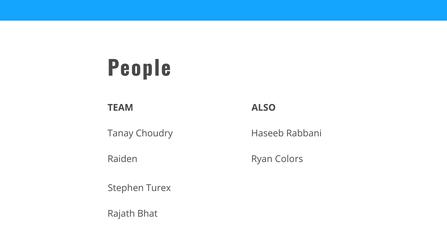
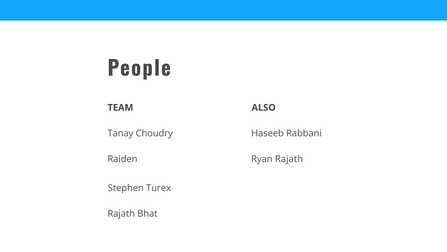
Ryan Colors: Colors -> Rajath (289, 159)
